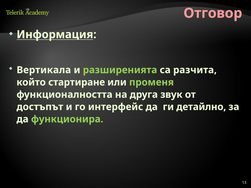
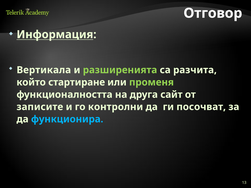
Отговор colour: pink -> white (213, 13)
звук: звук -> сайт (171, 95)
достъпът: достъпът -> записите (40, 107)
интерфейс: интерфейс -> контролни (116, 107)
детайлно: детайлно -> посочват (201, 107)
функционира colour: light green -> light blue (67, 119)
